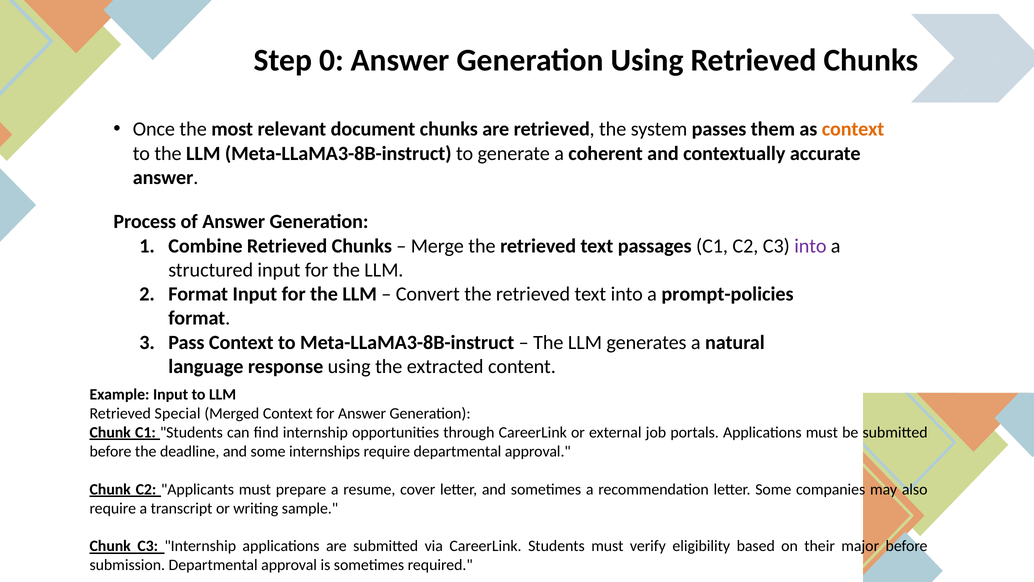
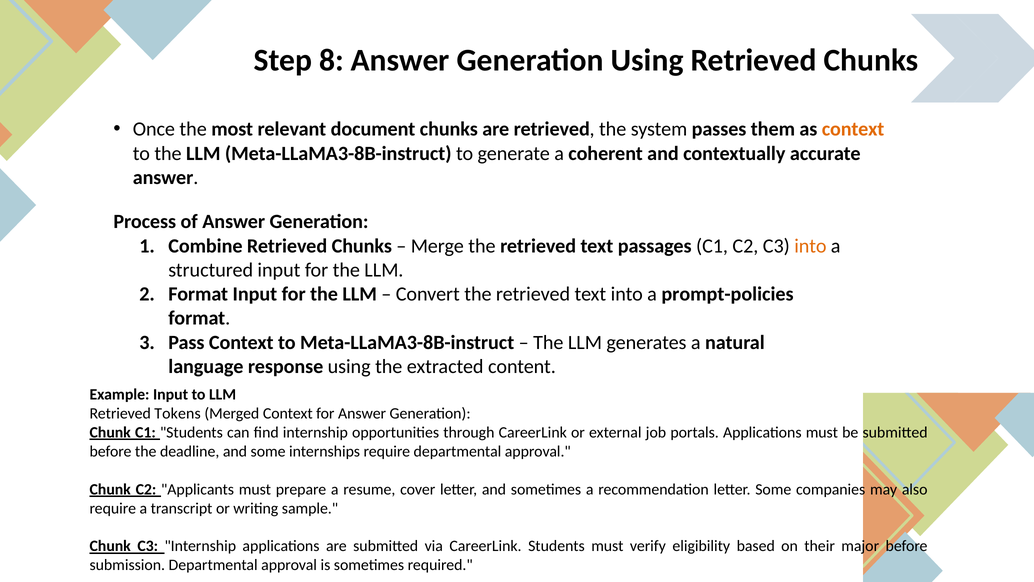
0: 0 -> 8 (331, 60)
into colour: purple -> orange (810, 246)
Special: Special -> Tokens (178, 413)
